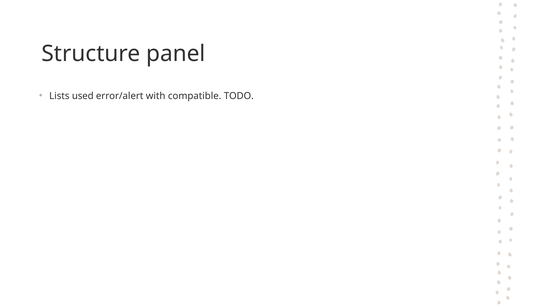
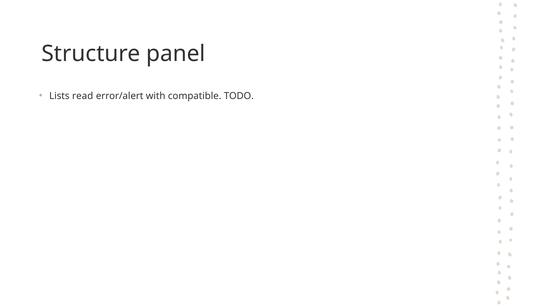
used: used -> read (83, 96)
